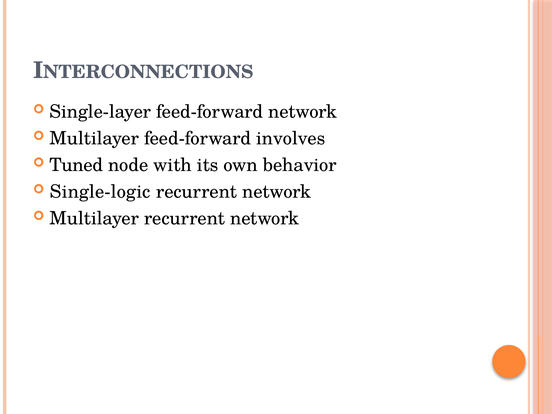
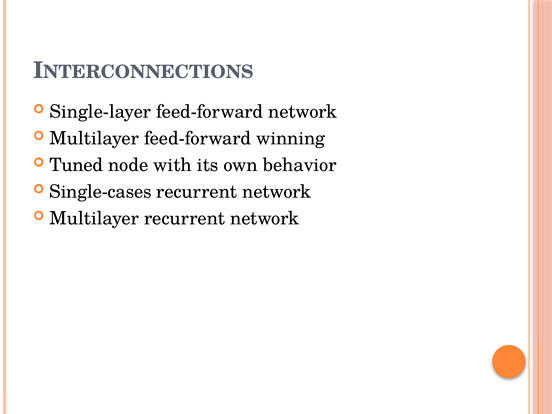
involves: involves -> winning (291, 138)
Single-logic: Single-logic -> Single-cases (100, 192)
